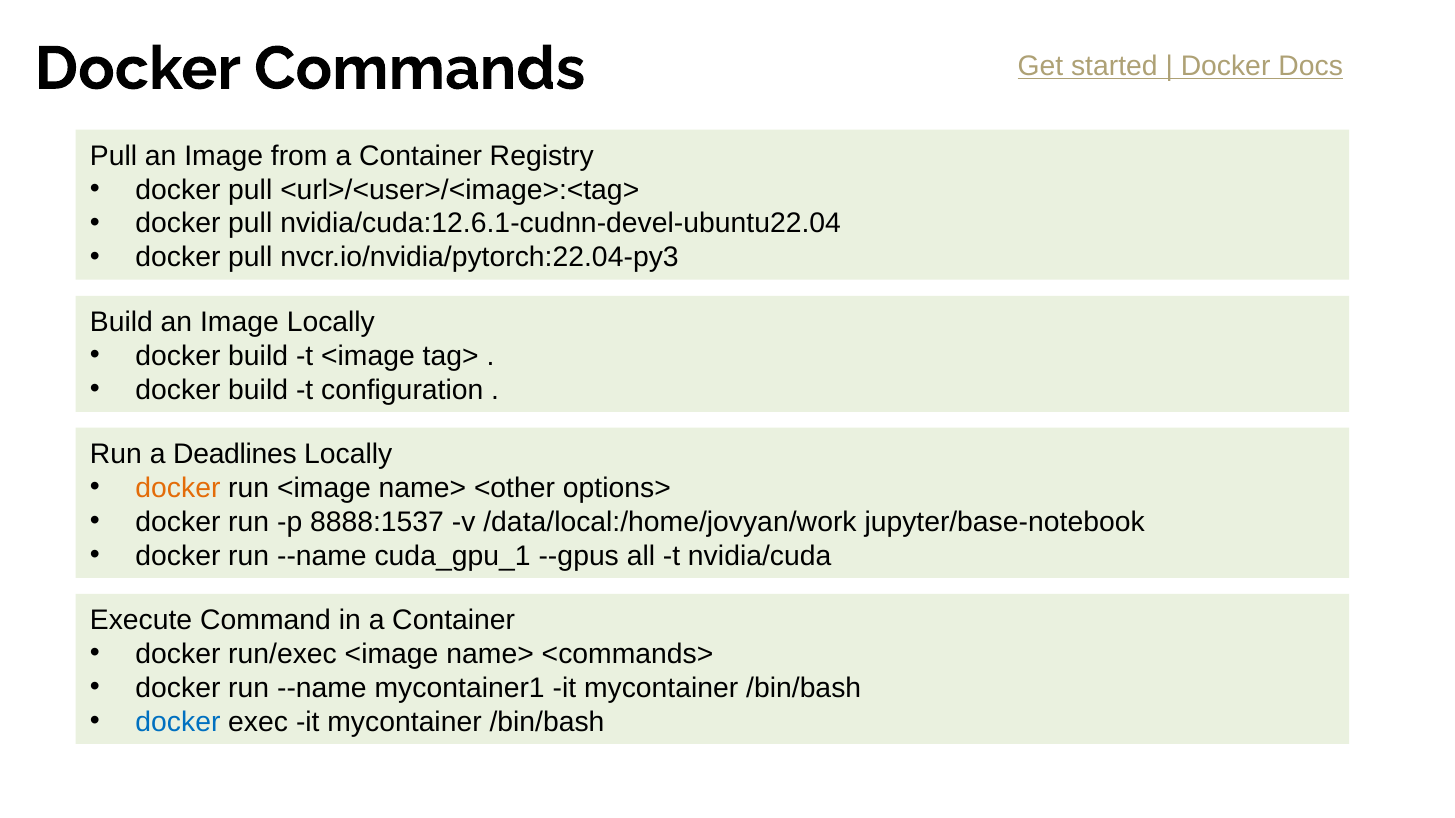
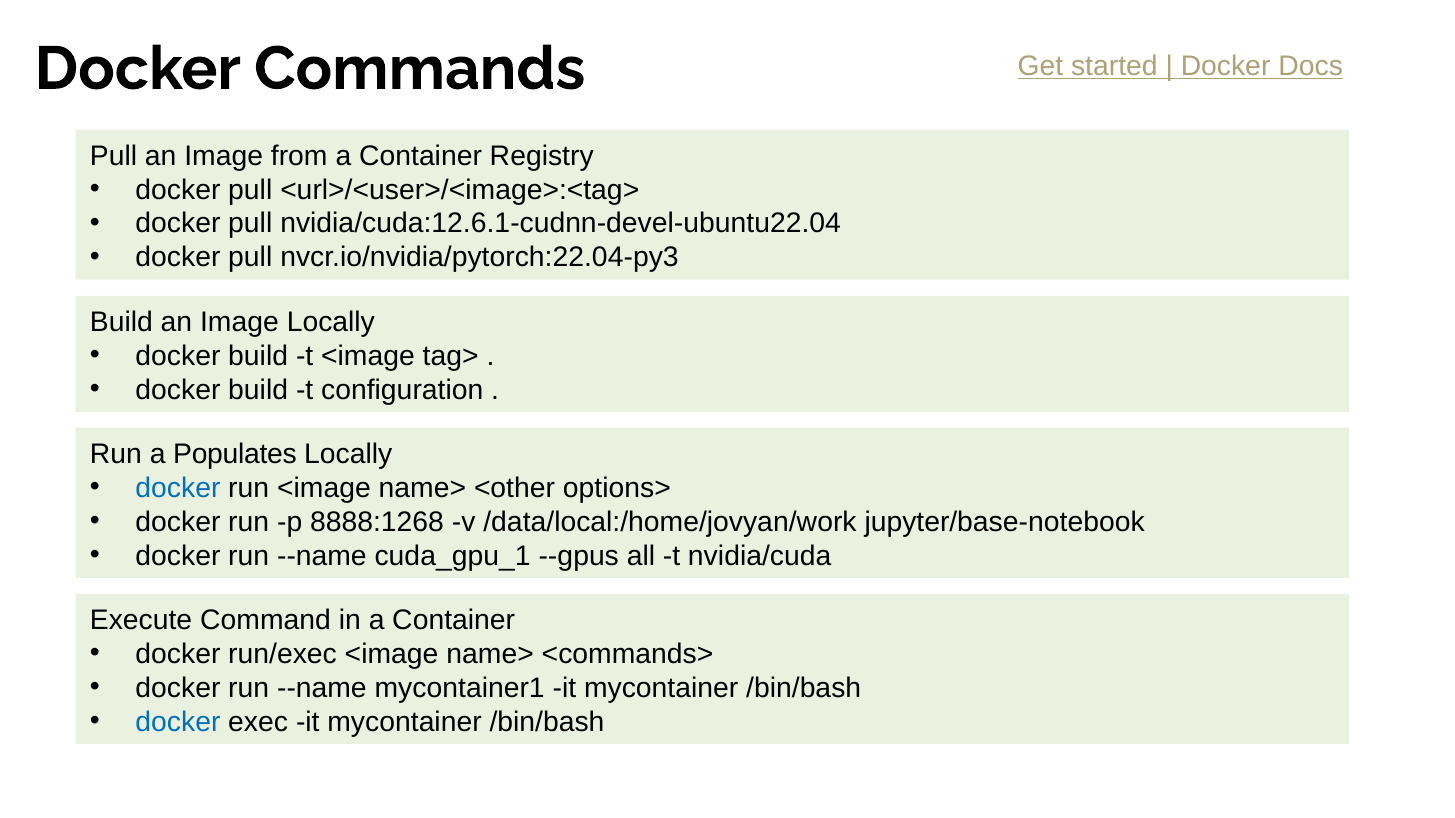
Deadlines: Deadlines -> Populates (235, 454)
docker colour: orange -> blue (178, 488)
8888:1537: 8888:1537 -> 8888:1268 (377, 522)
